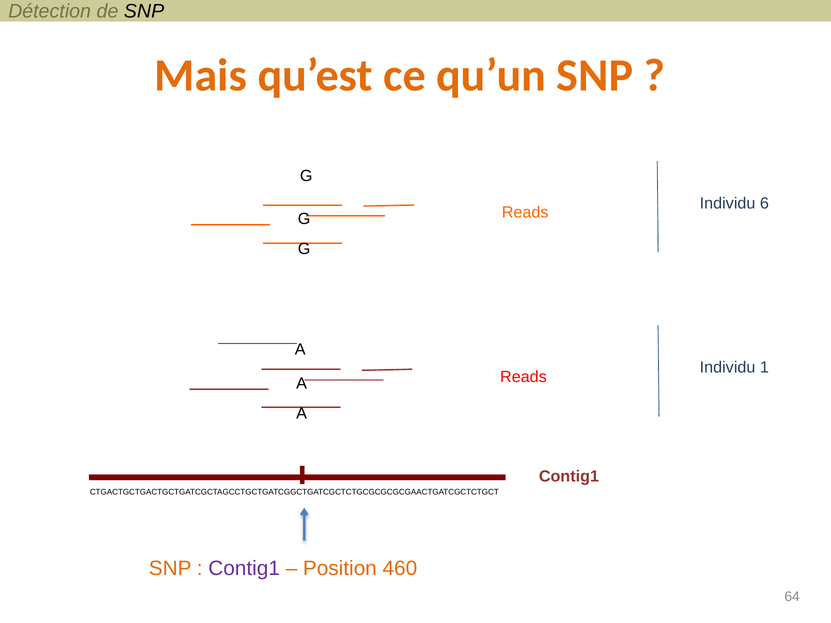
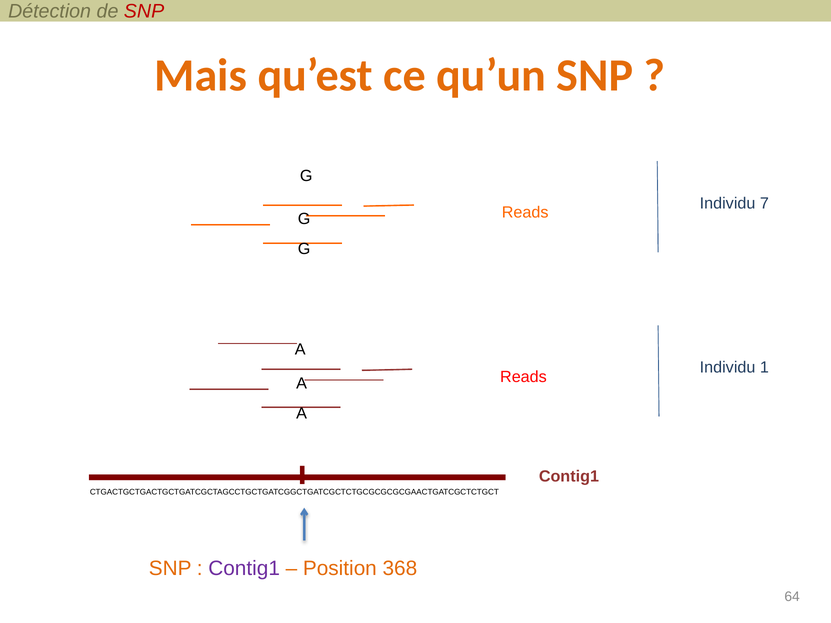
SNP colour: black -> red (144, 11)
6: 6 -> 7 (764, 203)
460: 460 -> 368 (400, 568)
